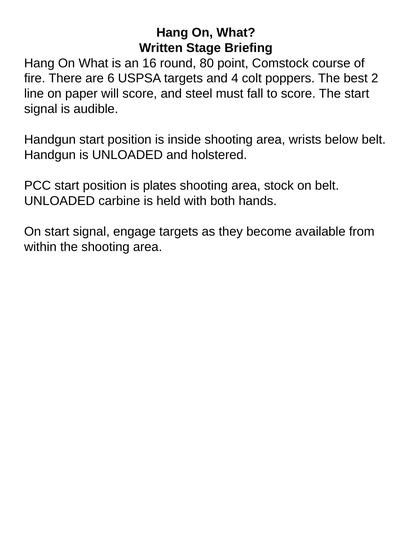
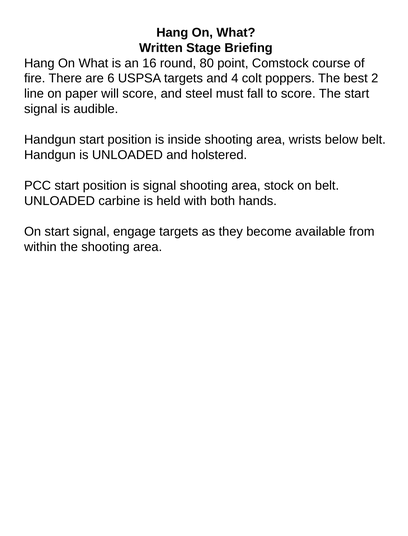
is plates: plates -> signal (160, 185)
